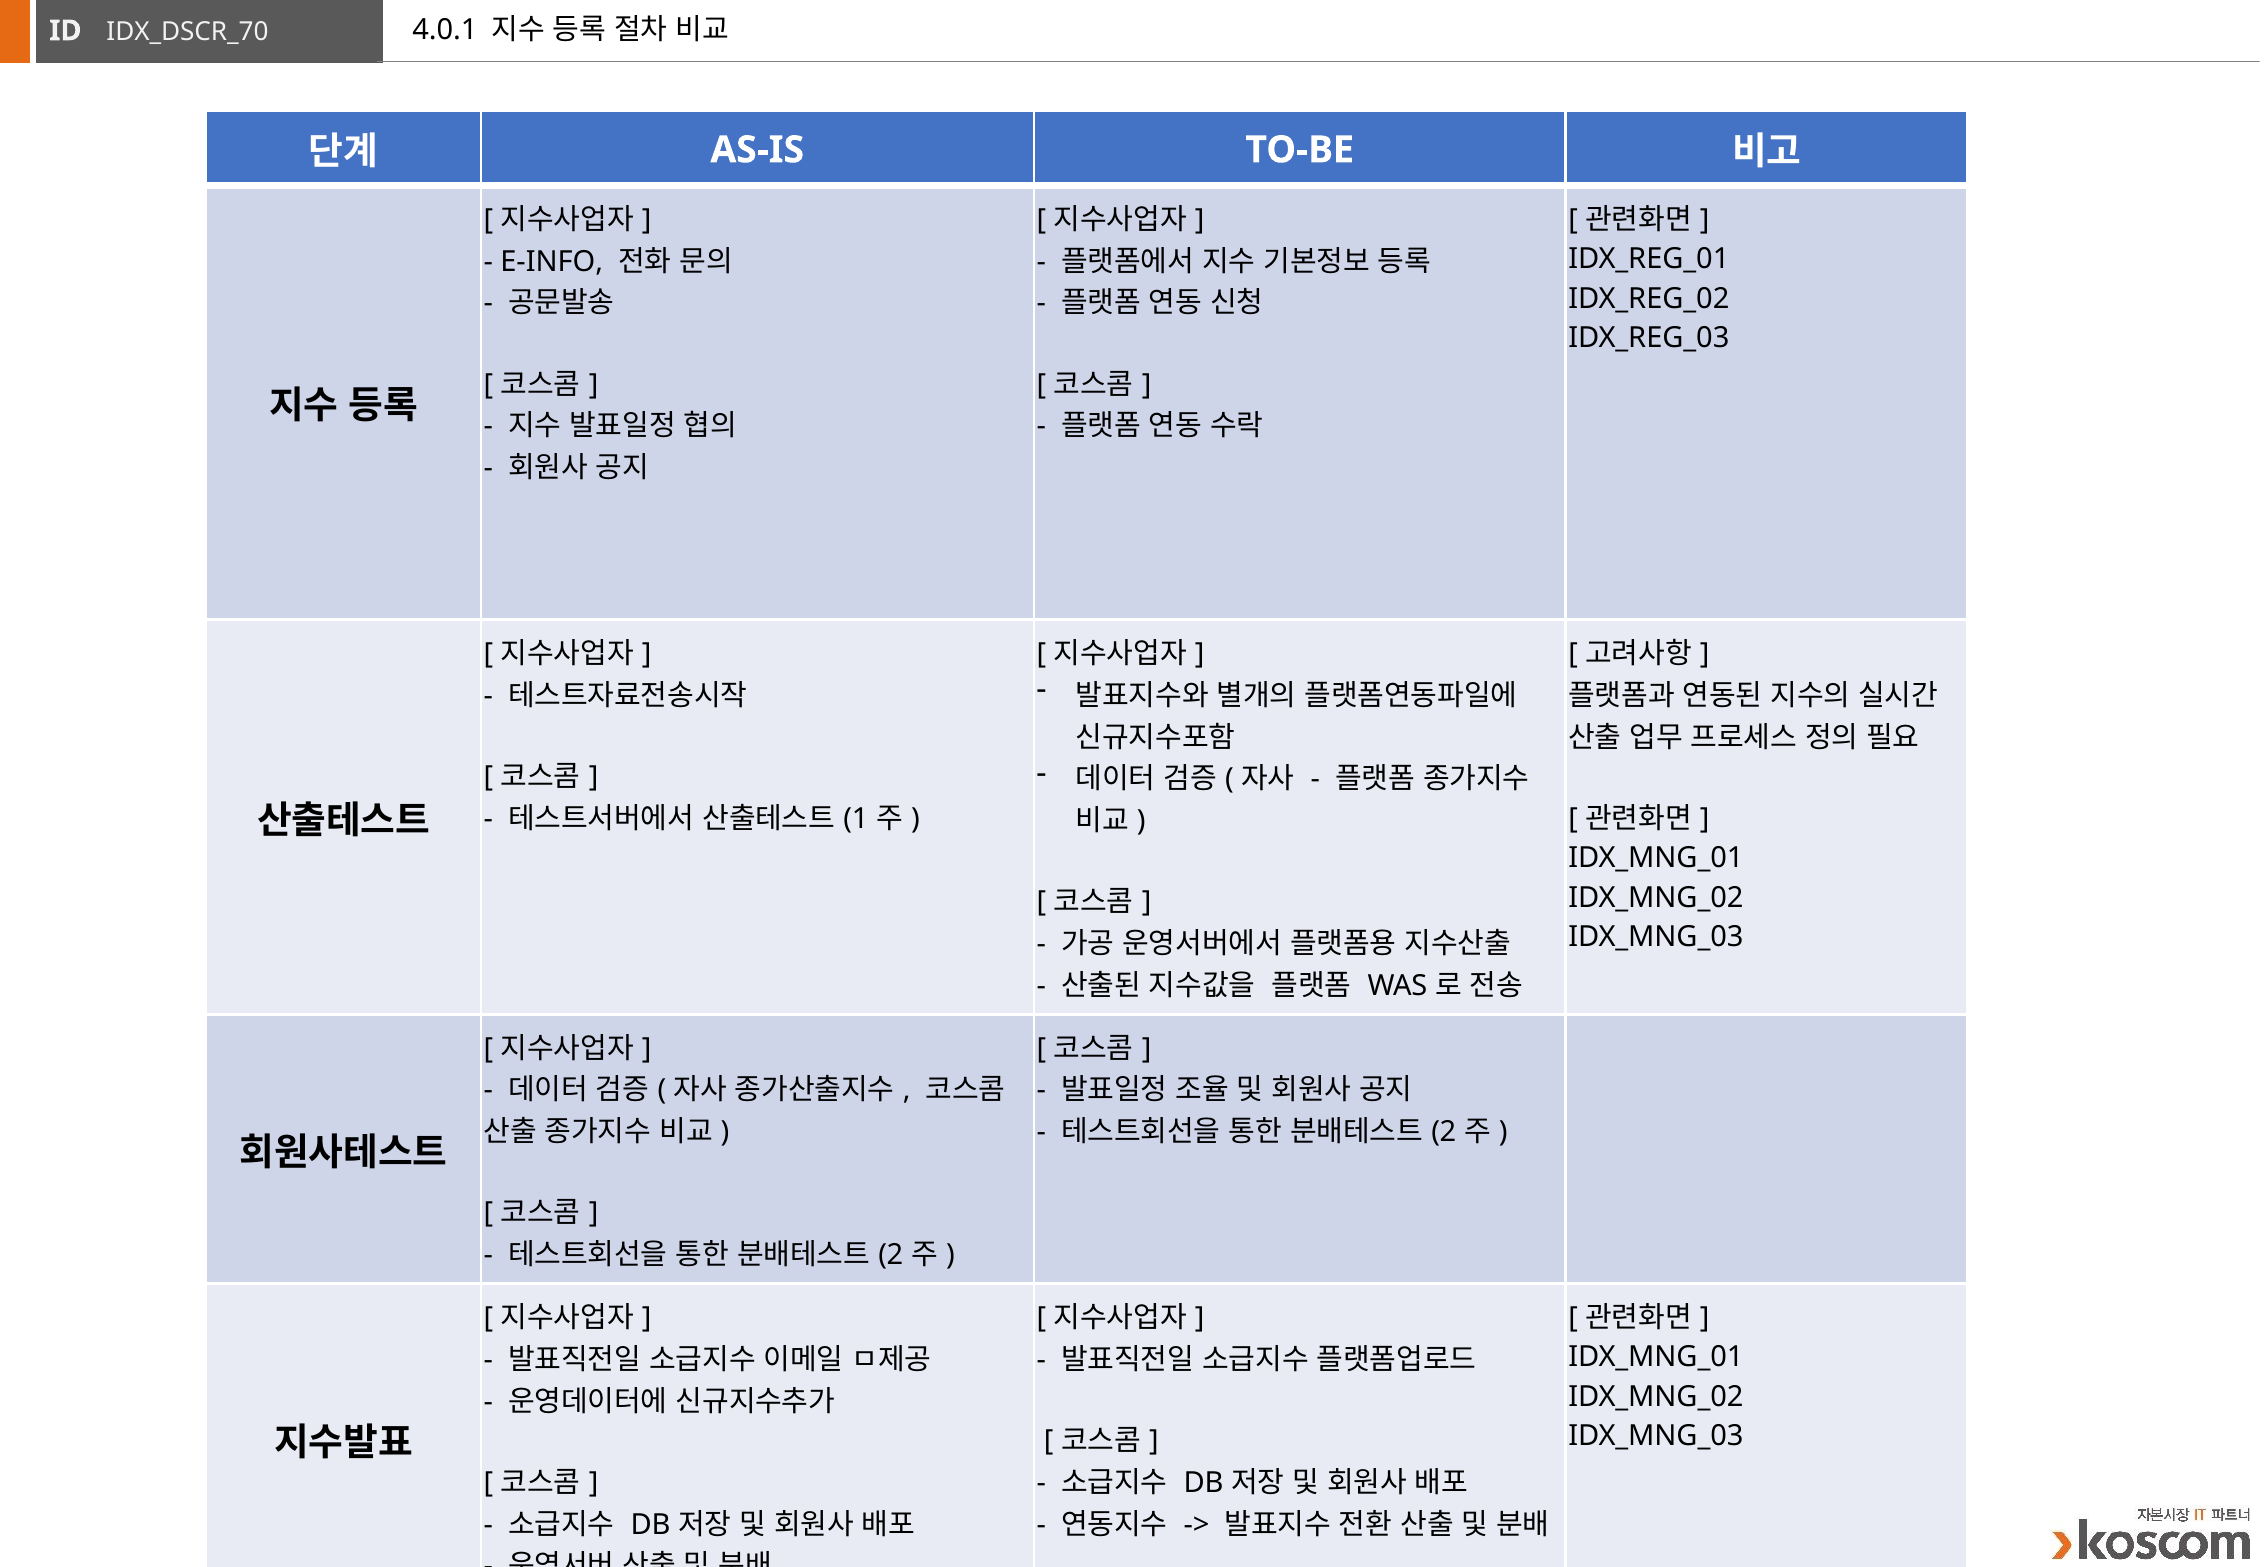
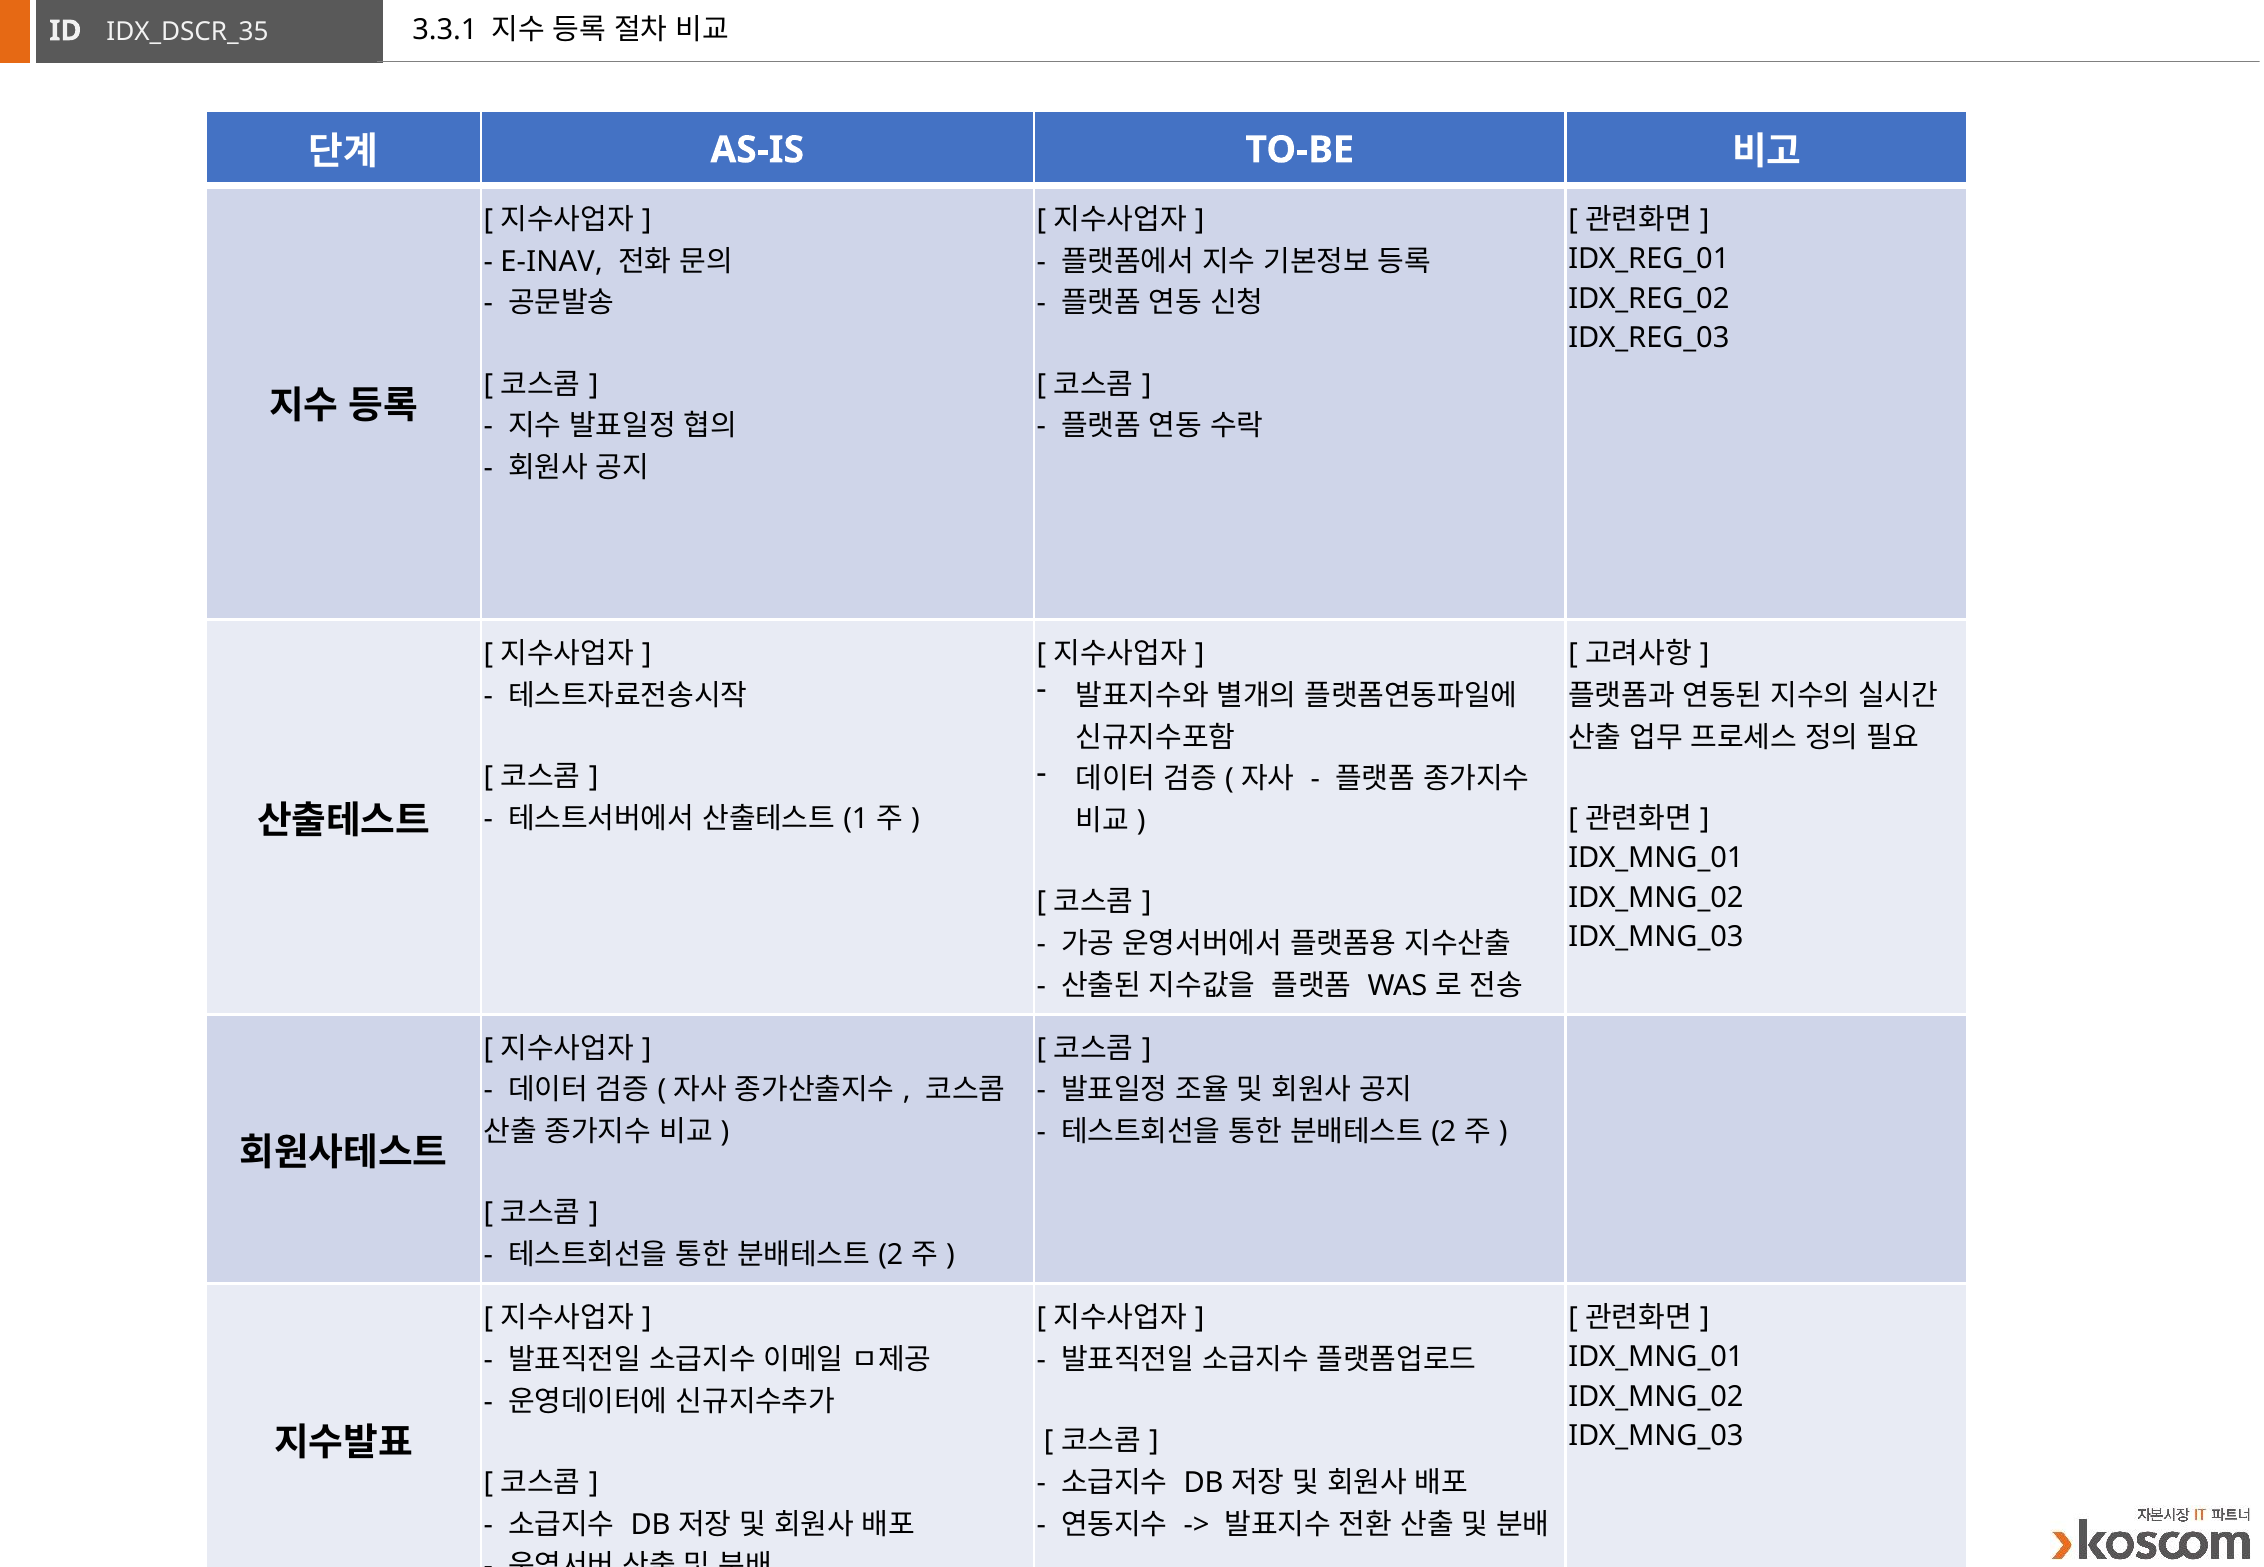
4.0.1: 4.0.1 -> 3.3.1 (445, 30)
IDX_DSCR_70: IDX_DSCR_70 -> IDX_DSCR_35 (188, 31)
E-INFO: E-INFO -> E-INAV (552, 262)
